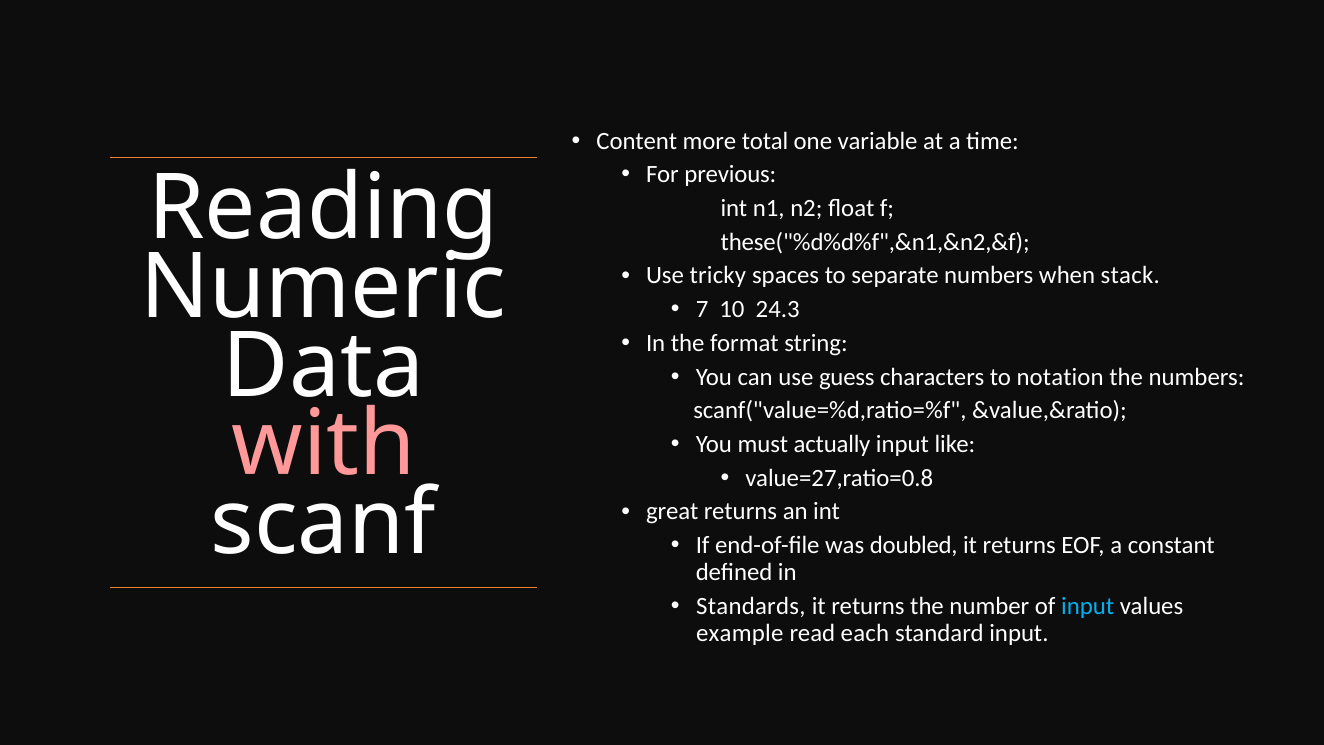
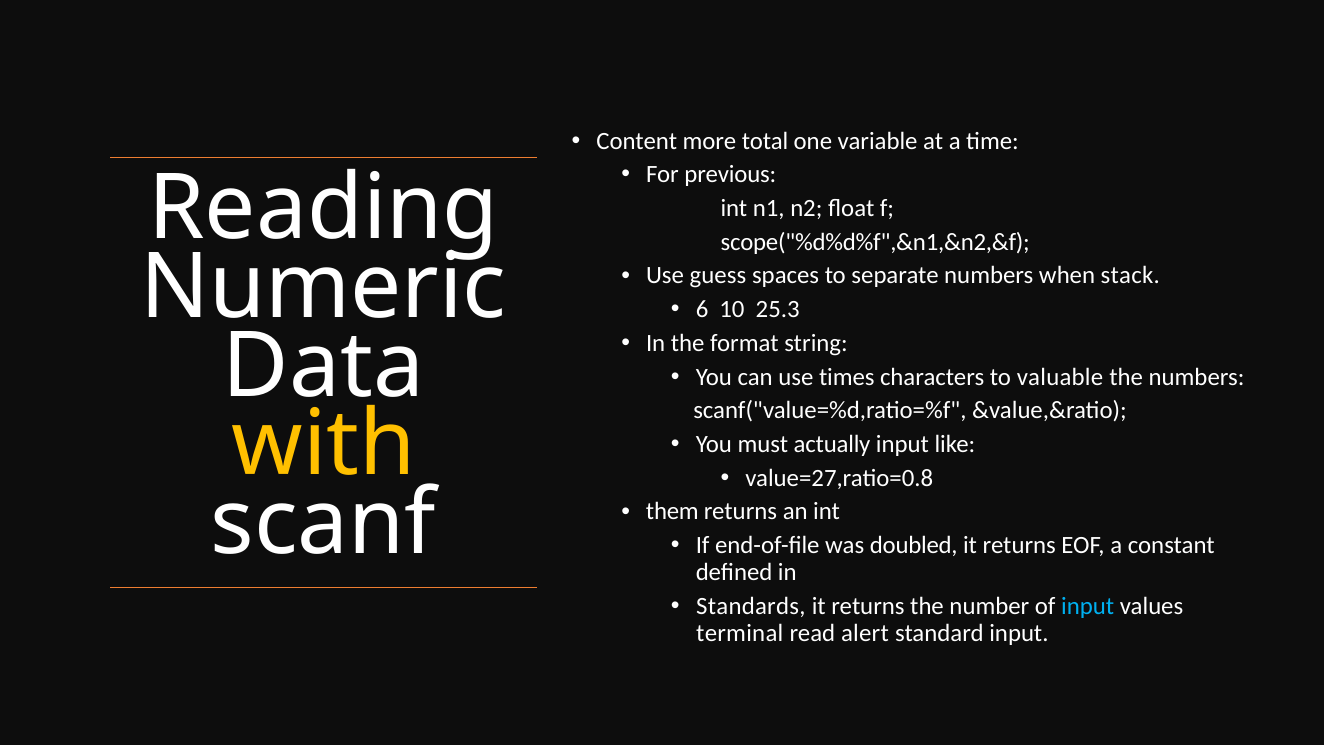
these("%d%d%f",&n1,&n2,&f: these("%d%d%f",&n1,&n2,&f -> scope("%d%d%f",&n1,&n2,&f (875, 242)
tricky: tricky -> guess (718, 276)
7: 7 -> 6 (702, 309)
24.3: 24.3 -> 25.3 (778, 309)
guess: guess -> times (847, 377)
notation: notation -> valuable (1060, 377)
with colour: pink -> yellow (324, 445)
great: great -> them (672, 512)
example: example -> terminal (740, 633)
each: each -> alert (865, 633)
